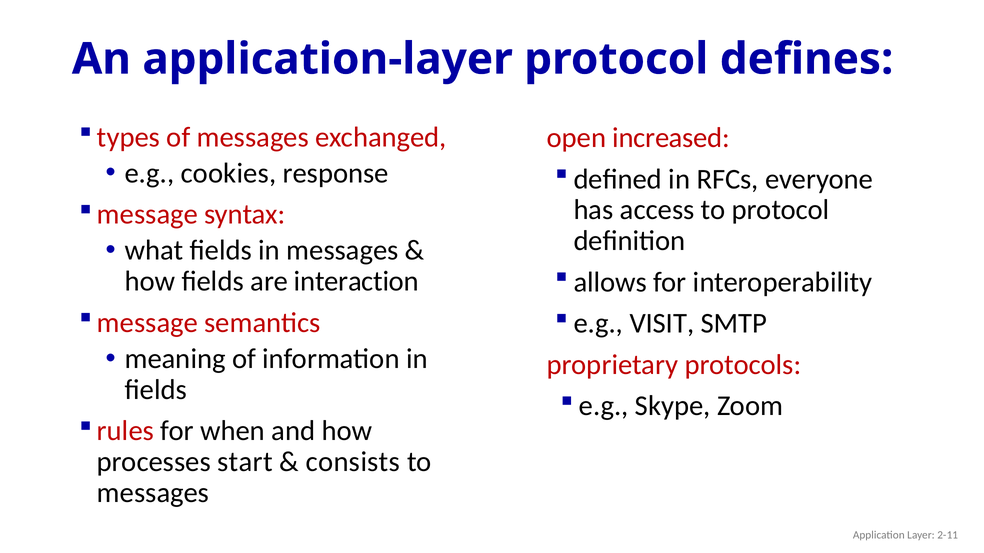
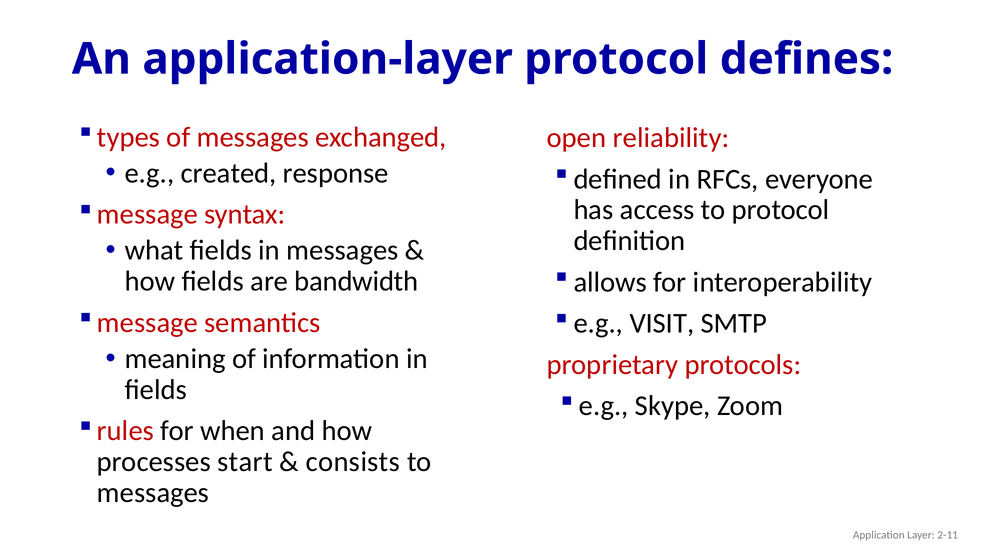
increased: increased -> reliability (671, 138)
cookies: cookies -> created (229, 173)
interaction: interaction -> bandwidth (356, 282)
